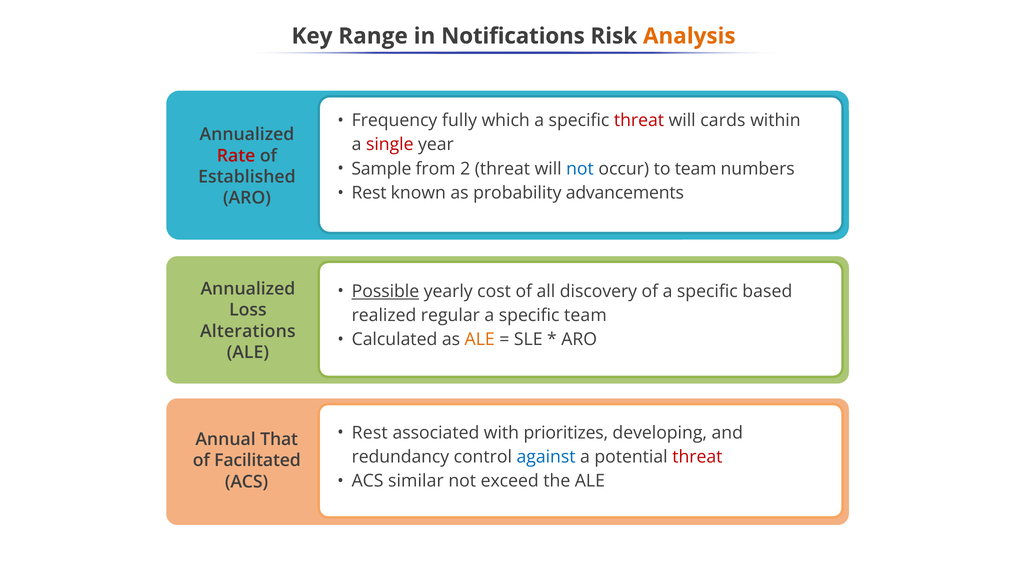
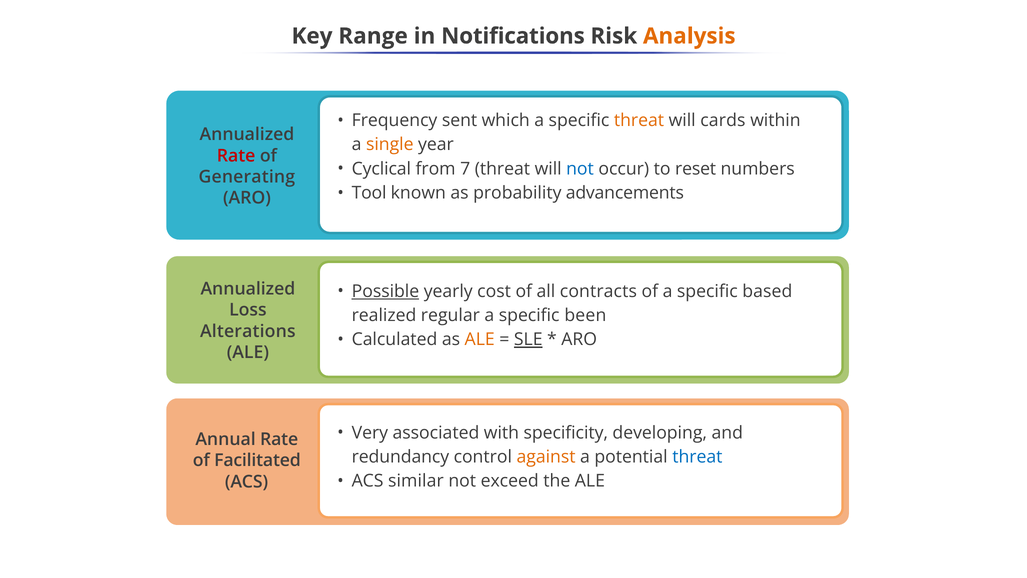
fully: fully -> sent (460, 120)
threat colour: red -> orange (639, 120)
single colour: red -> orange (390, 145)
Sample: Sample -> Cyclical (381, 169)
2: 2 -> 7 (465, 169)
to team: team -> reset (696, 169)
Established: Established -> Generating (247, 177)
Rest: Rest -> Tool (369, 193)
discovery: discovery -> contracts (598, 291)
specific team: team -> been (585, 315)
SLE underline: none -> present (528, 339)
Rest: Rest -> Very (370, 433)
prioritizes: prioritizes -> specificity (566, 433)
Annual That: That -> Rate (279, 439)
against colour: blue -> orange (546, 457)
threat colour: red -> blue (697, 457)
